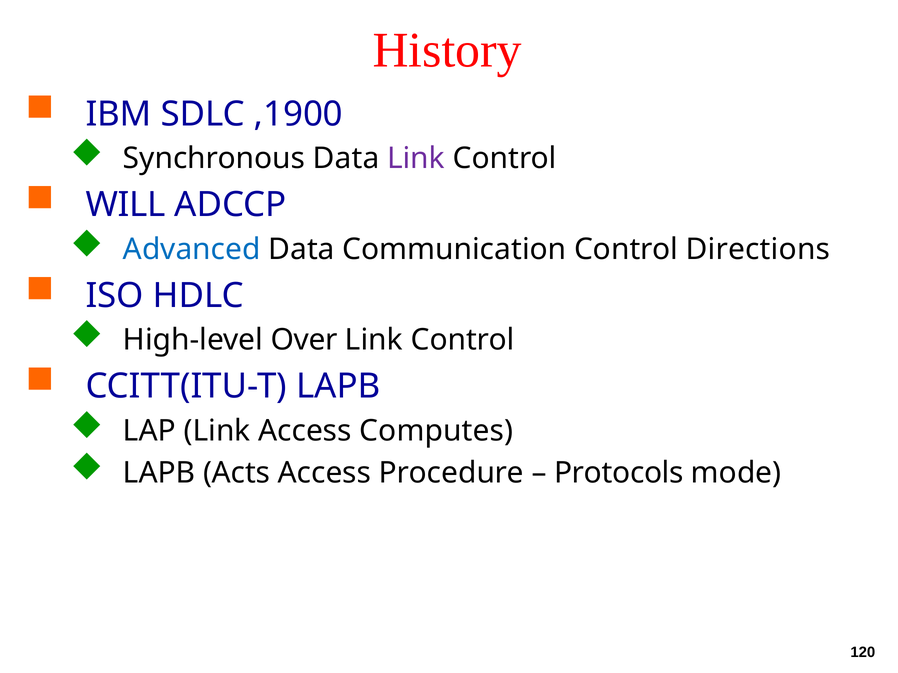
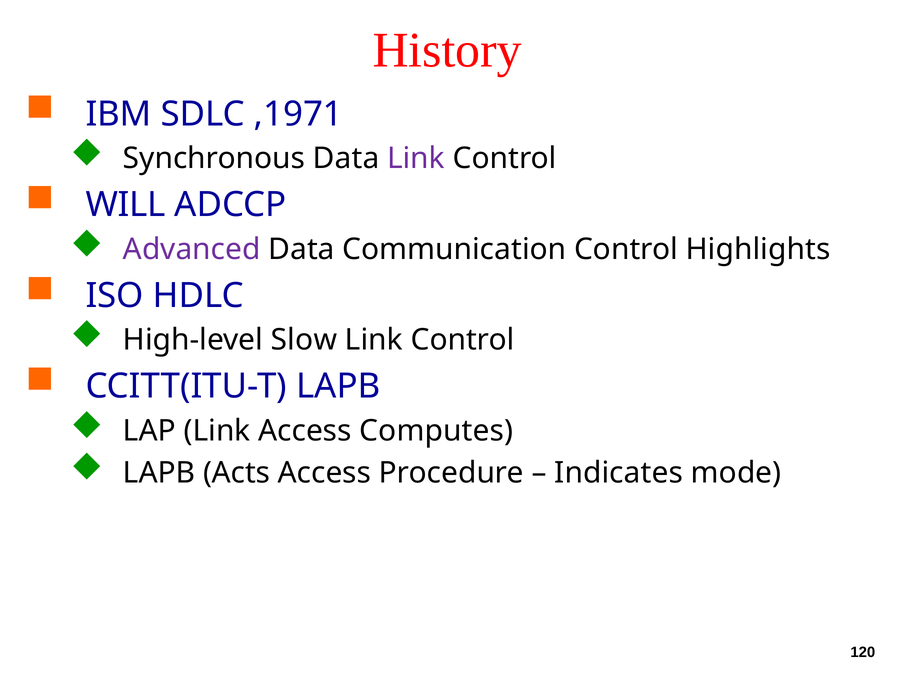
,1900: ,1900 -> ,1971 (298, 114)
Advanced colour: blue -> purple (192, 250)
Directions: Directions -> Highlights (758, 250)
Over: Over -> Slow (304, 340)
Protocols: Protocols -> Indicates (619, 473)
